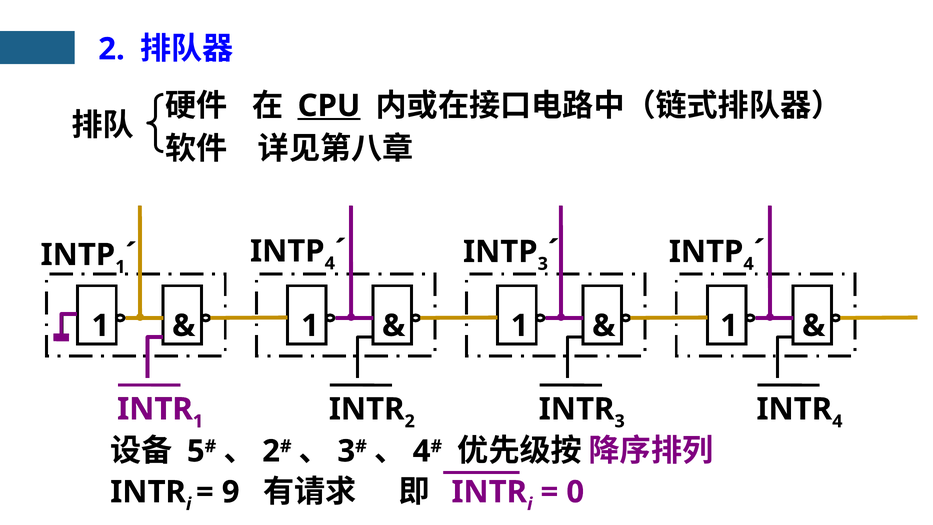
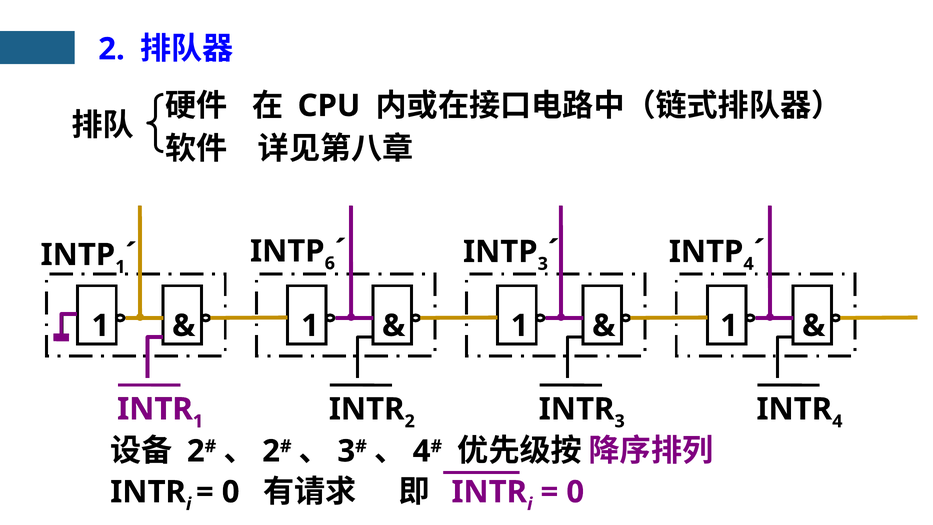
CPU underline: present -> none (329, 106)
4: 4 -> 6 (330, 263)
5: 5 -> 2 (196, 451)
9: 9 -> 0 (231, 492)
